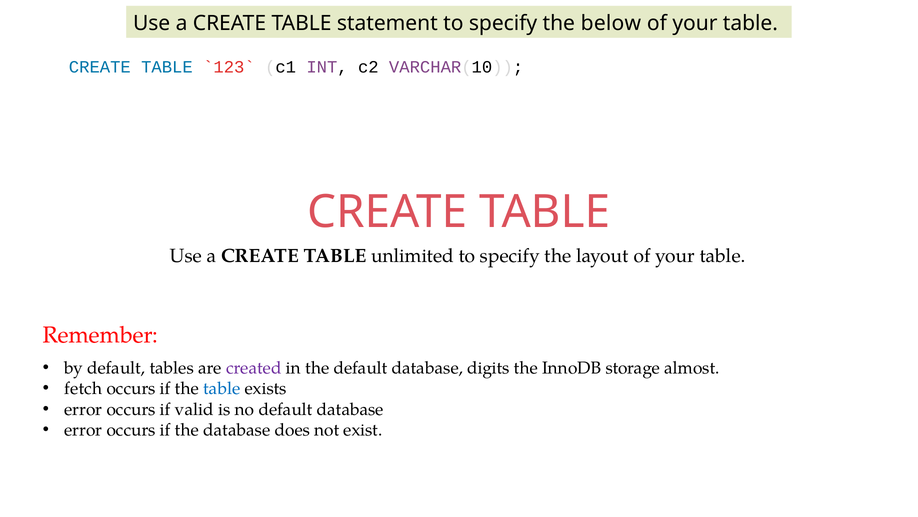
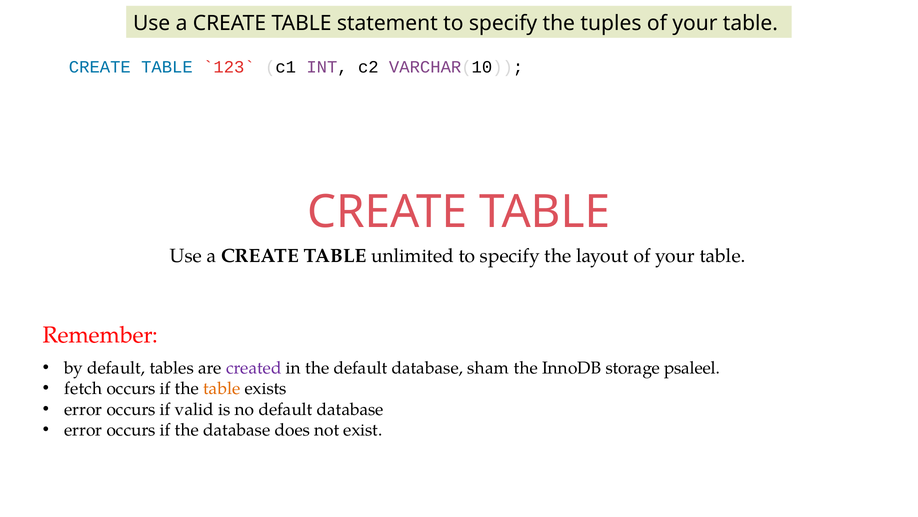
below: below -> tuples (611, 23)
digits: digits -> sham (488, 368)
almost: almost -> psaleel (692, 368)
table colour: blue -> orange (222, 388)
